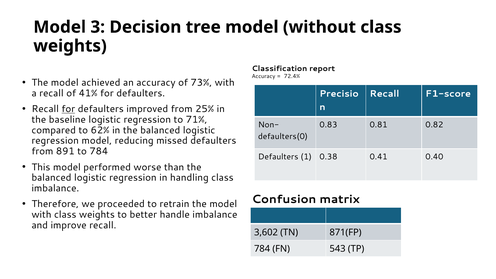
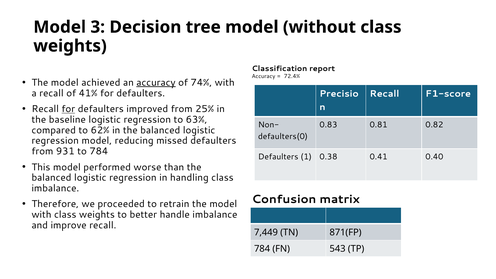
accuracy underline: none -> present (156, 83)
73%: 73% -> 74% (201, 83)
71%: 71% -> 63% (197, 120)
891: 891 -> 931 (65, 151)
3,602: 3,602 -> 7,449 (266, 232)
